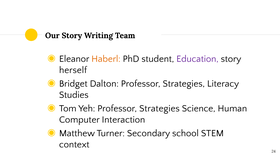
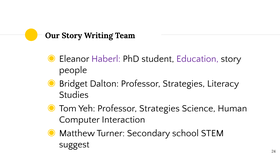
Haberl colour: orange -> purple (106, 59)
herself: herself -> people (73, 70)
context: context -> suggest (74, 144)
